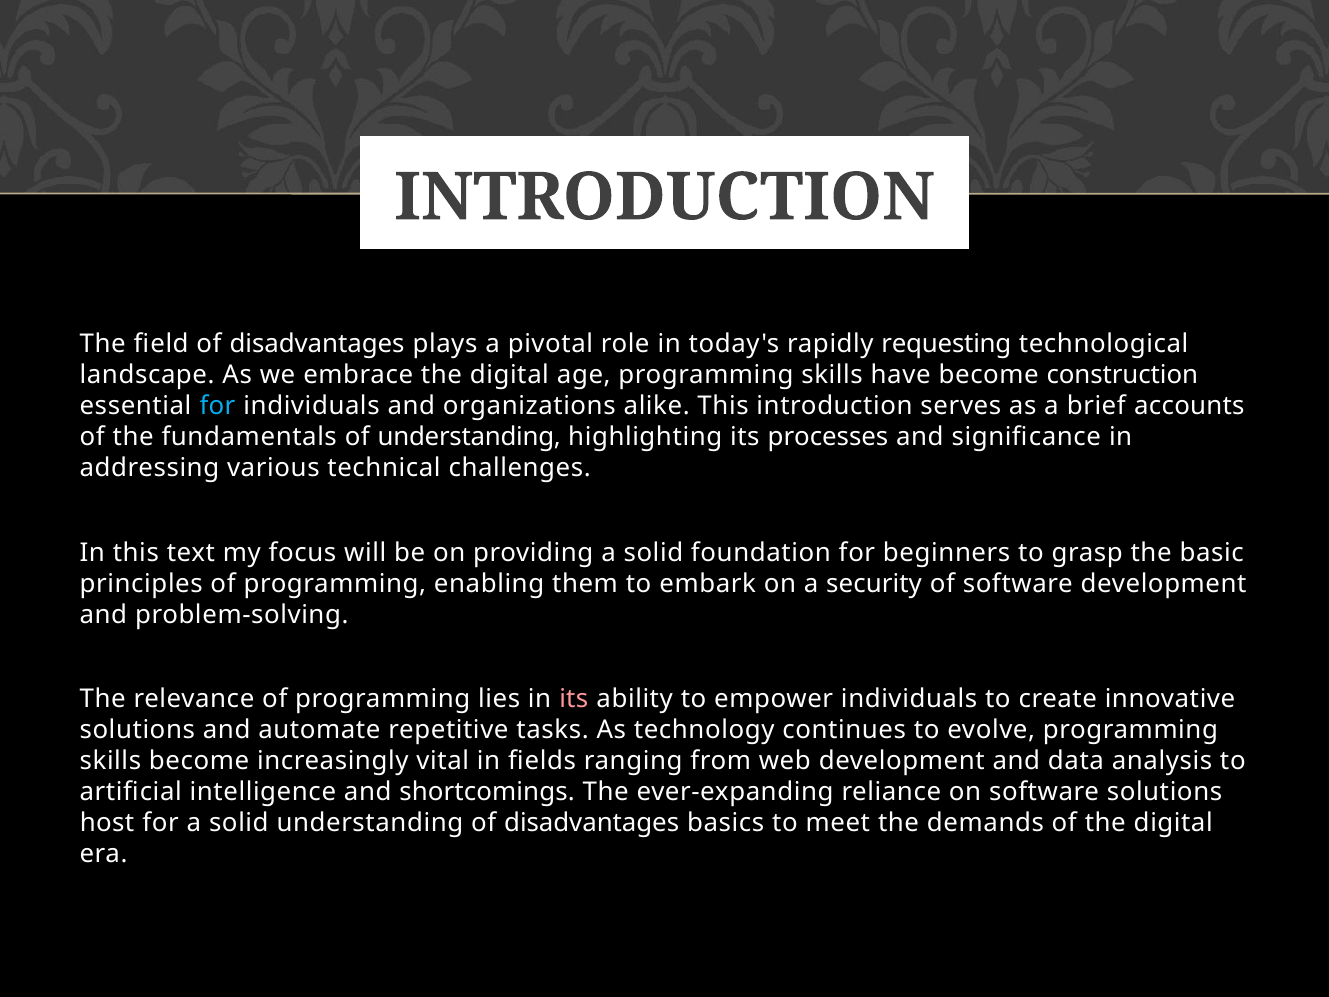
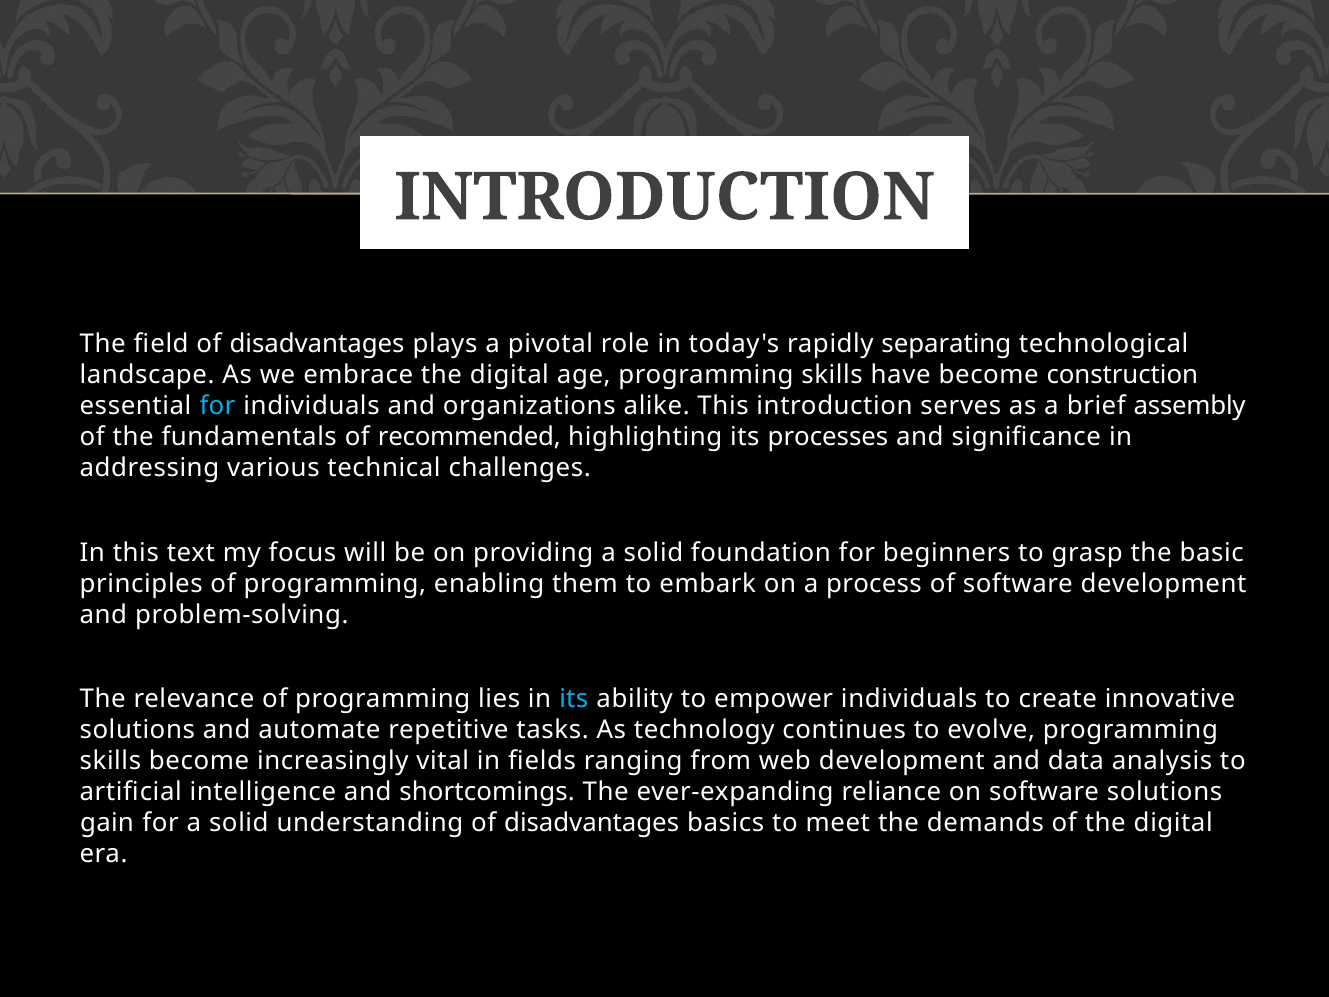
requesting: requesting -> separating (946, 344)
accounts: accounts -> assembly (1190, 406)
of understanding: understanding -> recommended (469, 437)
security: security -> process (874, 584)
its colour: pink -> light blue (574, 699)
host: host -> gain (107, 823)
